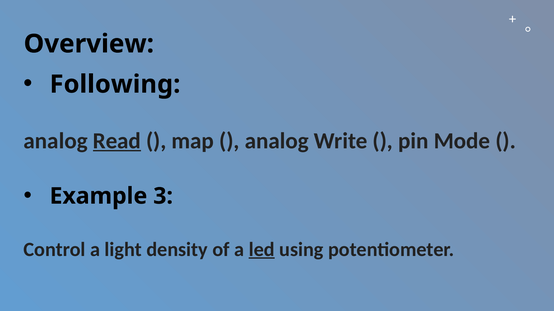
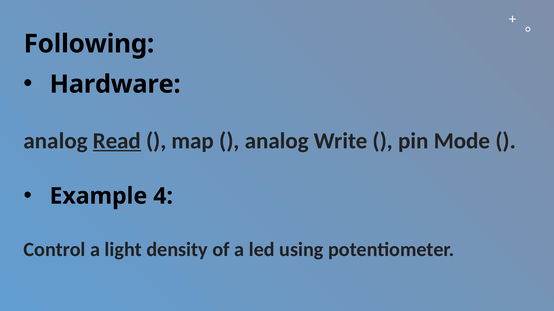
Overview: Overview -> Following (89, 44)
Following: Following -> Hardware (115, 84)
3: 3 -> 4 (163, 196)
led underline: present -> none (262, 250)
